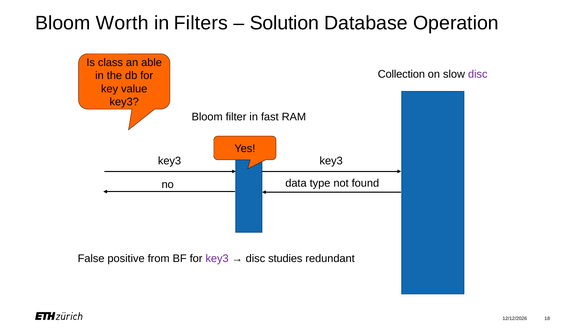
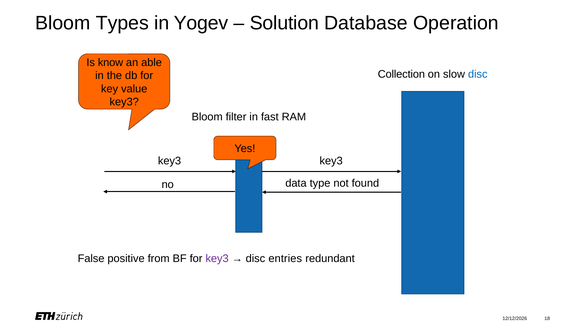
Worth: Worth -> Types (122, 23)
Filters: Filters -> Yogev (201, 23)
class: class -> know (111, 62)
disc colour: purple -> blue (478, 74)
studies: studies -> entries (285, 259)
